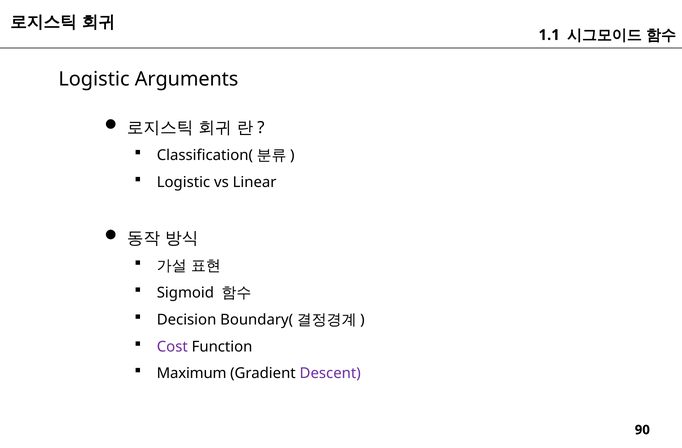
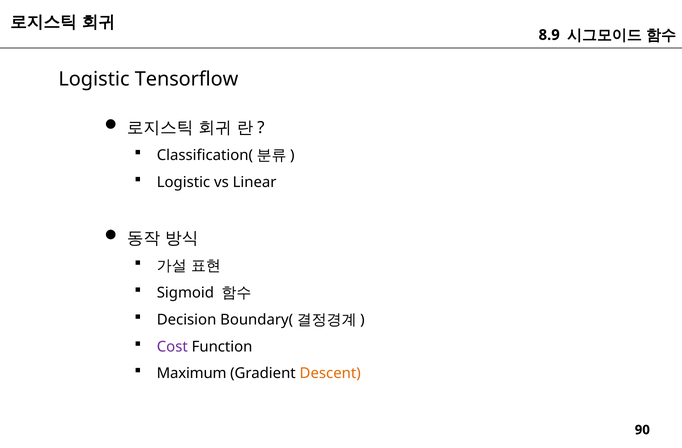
1.1: 1.1 -> 8.9 (549, 35)
Arguments: Arguments -> Tensorflow (187, 79)
Descent colour: purple -> orange (330, 373)
